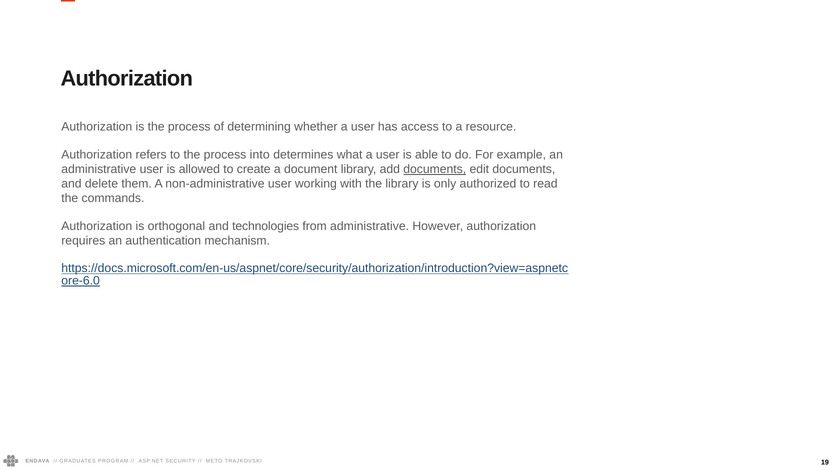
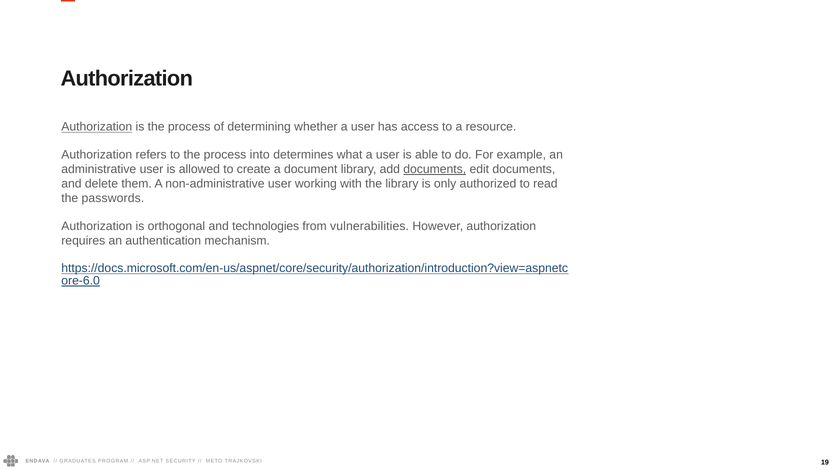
Authorization underline: none -> present (97, 127)
commands: commands -> passwords (113, 198)
from administrative: administrative -> vulnerabilities (370, 226)
